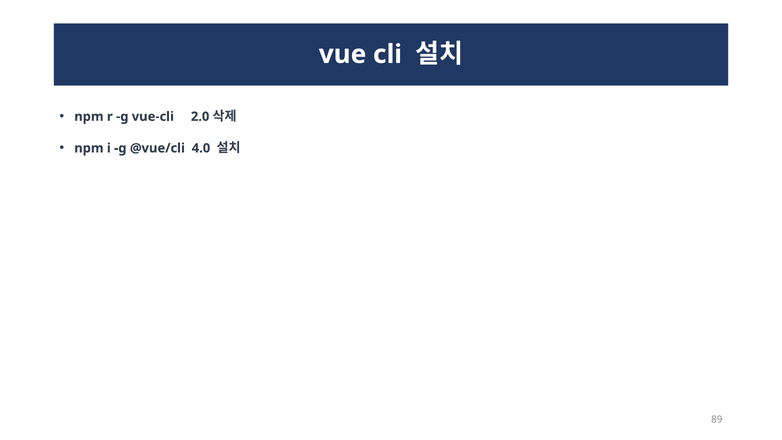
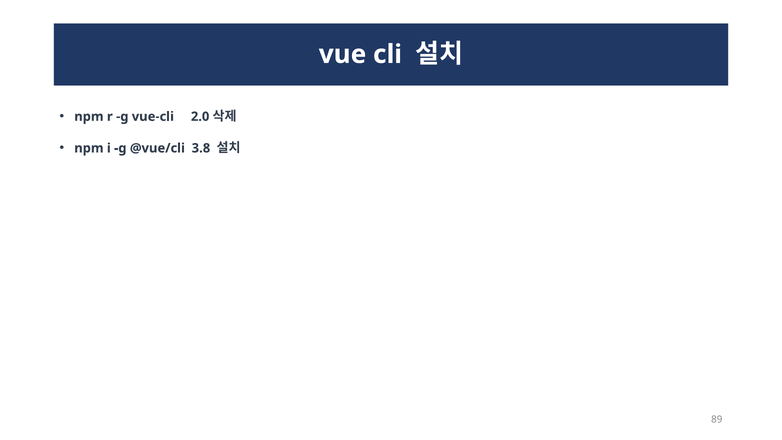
4.0: 4.0 -> 3.8 (201, 148)
